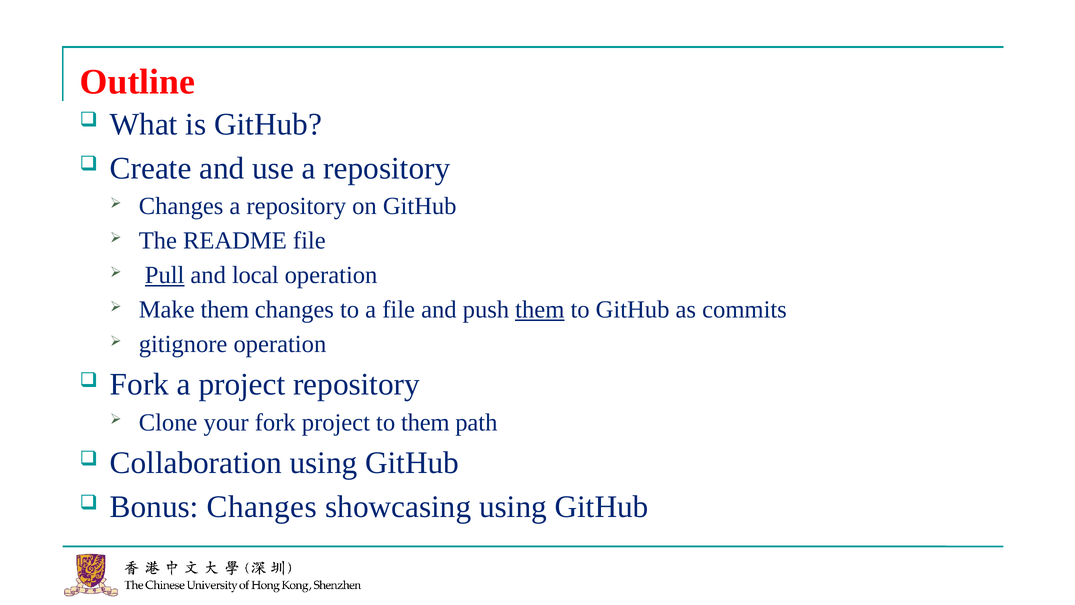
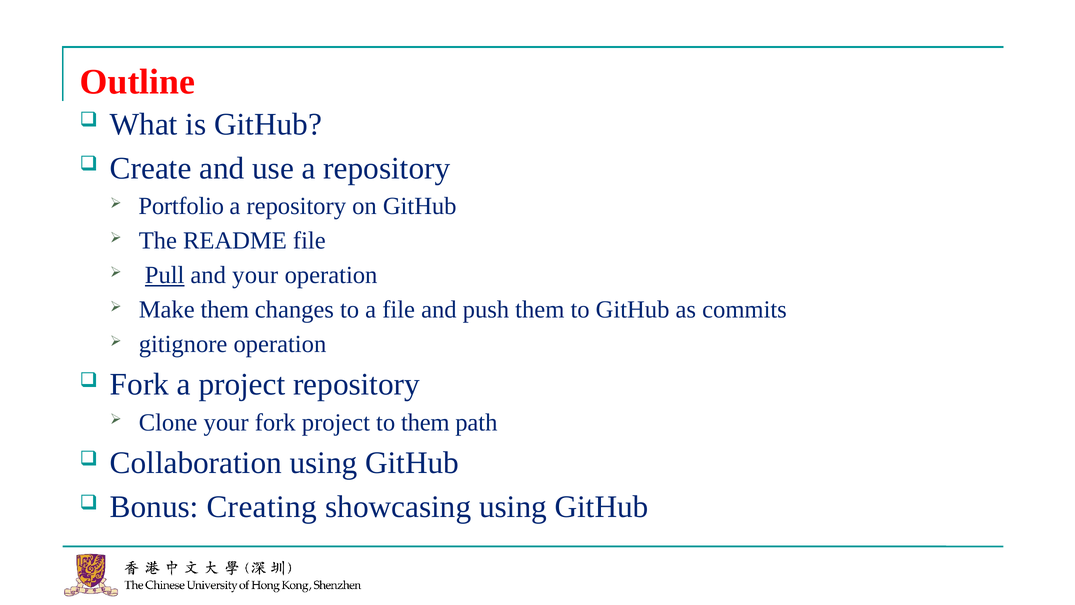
Changes: Changes -> Portfolio (181, 206)
and local: local -> your (255, 275)
them underline: present -> none (540, 310)
Bonus Changes: Changes -> Creating (262, 507)
